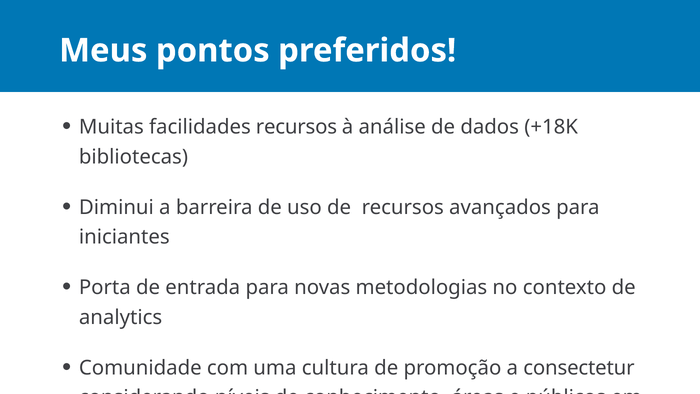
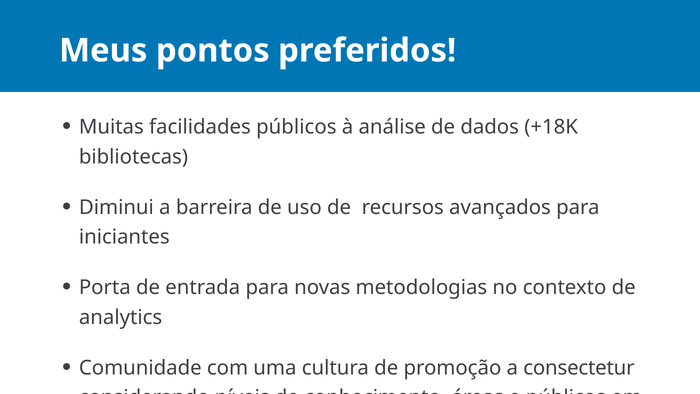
facilidades recursos: recursos -> públicos (296, 127)
